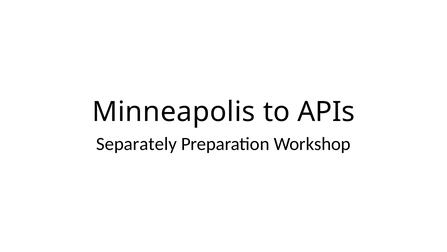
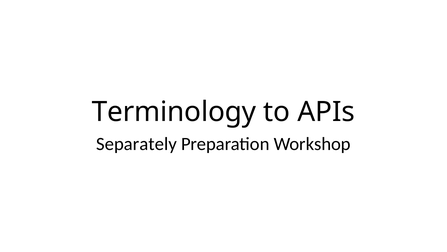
Minneapolis: Minneapolis -> Terminology (174, 112)
